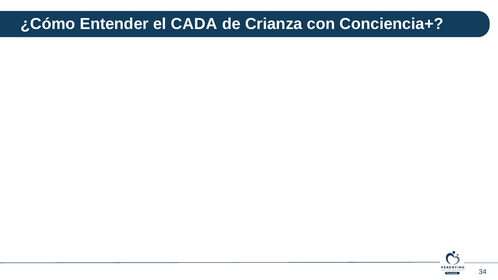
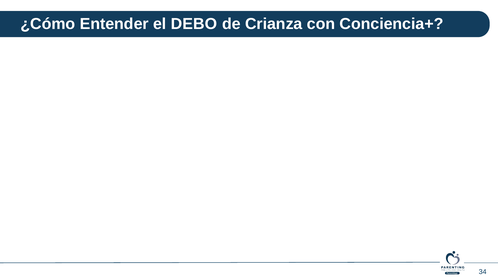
CADA: CADA -> DEBO (194, 24)
